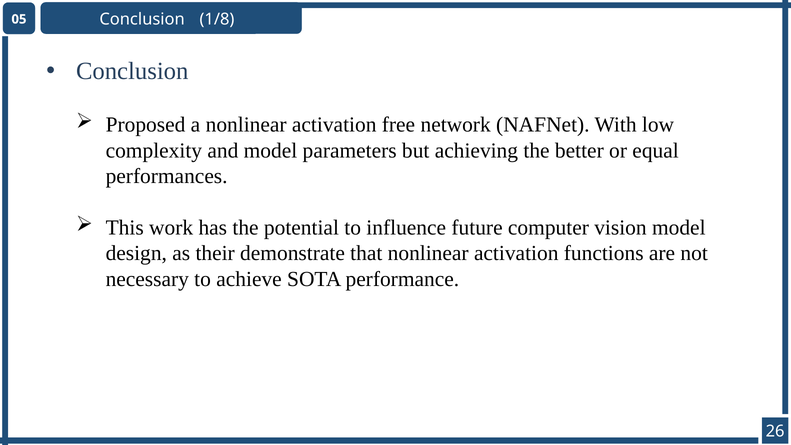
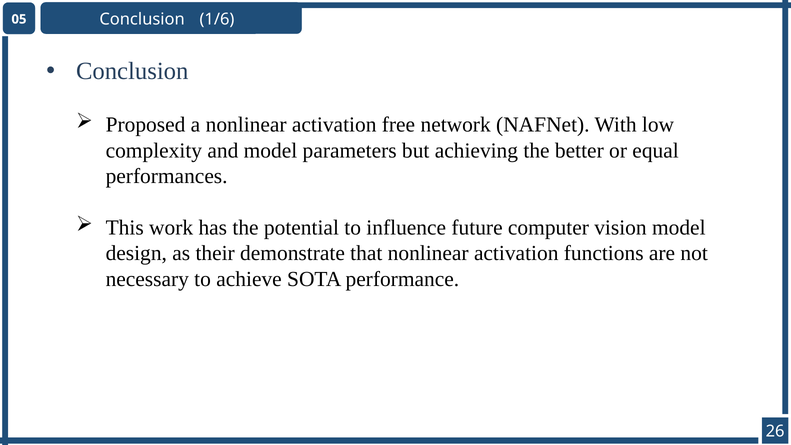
1/8: 1/8 -> 1/6 (217, 19)
